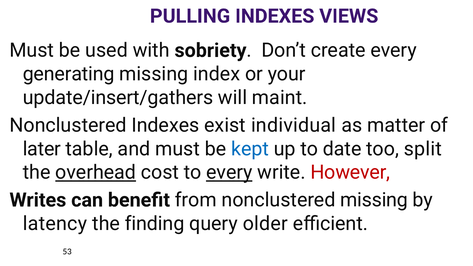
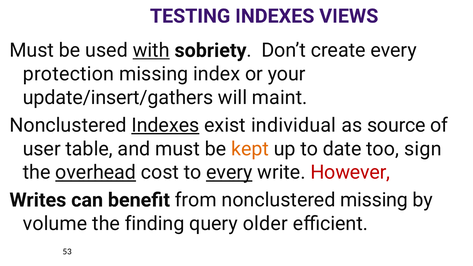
PULLING: PULLING -> TESTING (190, 16)
with underline: none -> present (151, 50)
generating: generating -> protection (68, 74)
Indexes underline: none -> present (165, 125)
matter: matter -> source (396, 125)
later: later -> user (42, 149)
kept colour: blue -> orange (250, 149)
split: split -> sign (423, 149)
latency: latency -> volume (55, 224)
